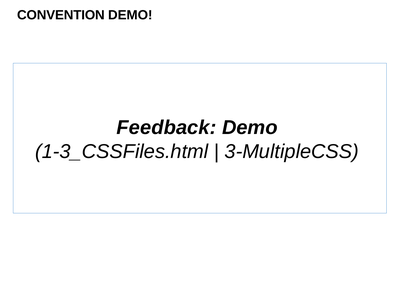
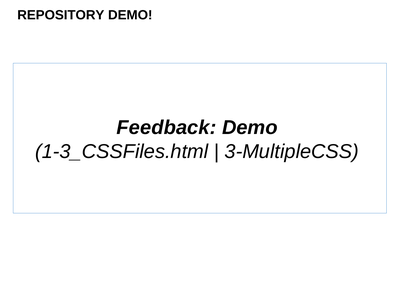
CONVENTION: CONVENTION -> REPOSITORY (61, 15)
